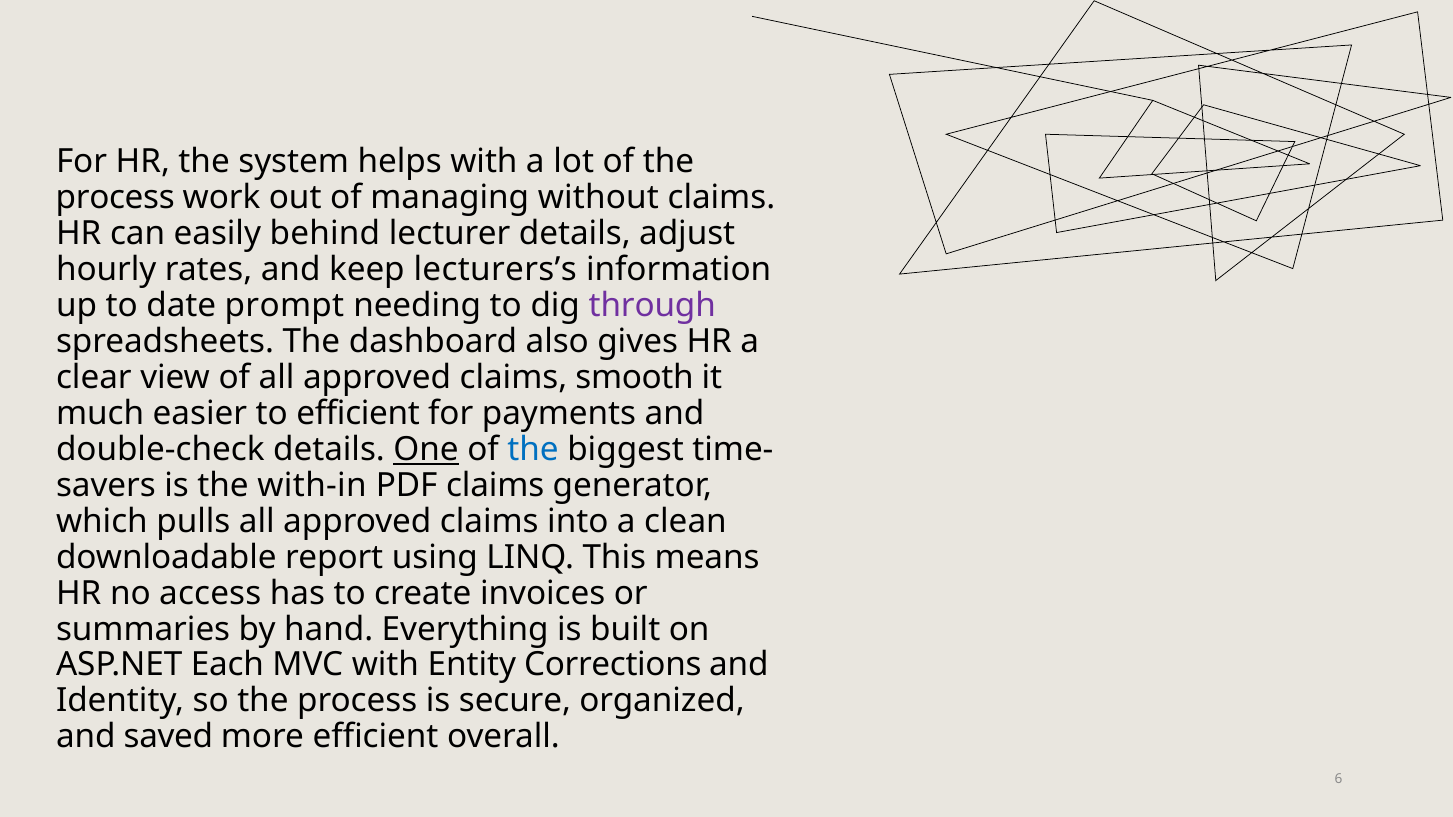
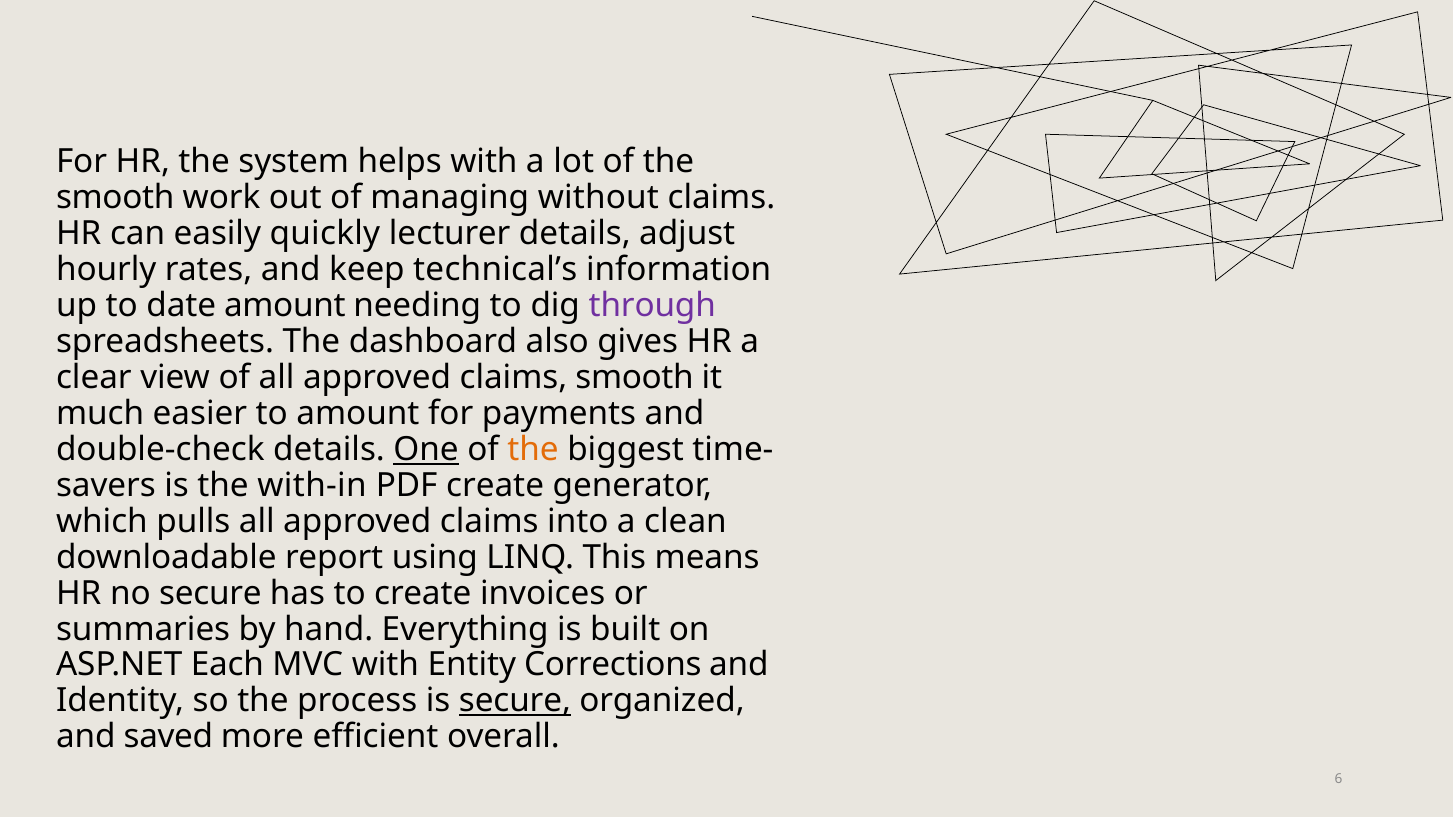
process: process -> smooth (115, 198)
behind: behind -> quickly (325, 234)
lecturers’s: lecturers’s -> technical’s (495, 270)
date prompt: prompt -> amount (285, 306)
to efficient: efficient -> amount (358, 414)
the colour: blue -> orange (533, 449)
PDF claims: claims -> create (495, 485)
no access: access -> secure (210, 593)
secure underline: none -> present (515, 701)
